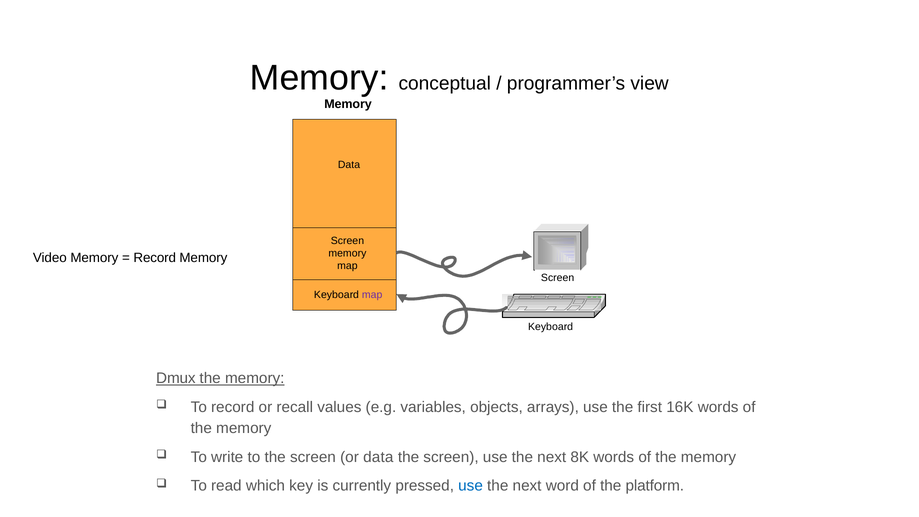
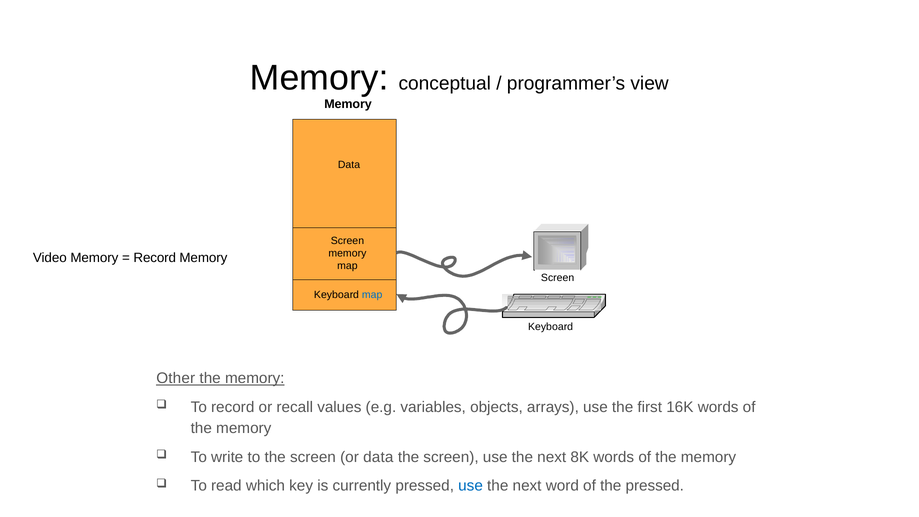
map colour: purple -> blue (372, 295)
Dmux: Dmux -> Other (176, 378)
the platform: platform -> pressed (655, 486)
